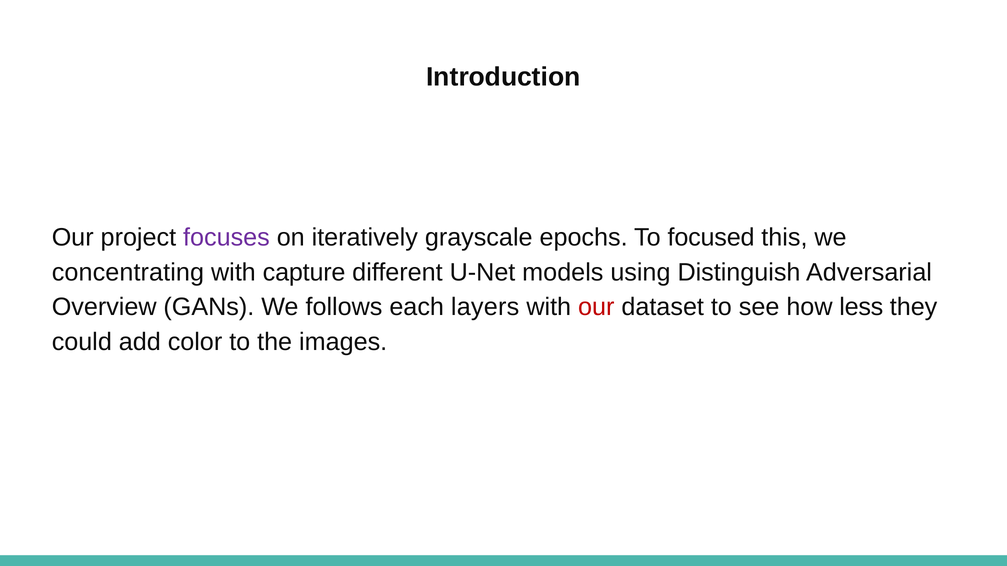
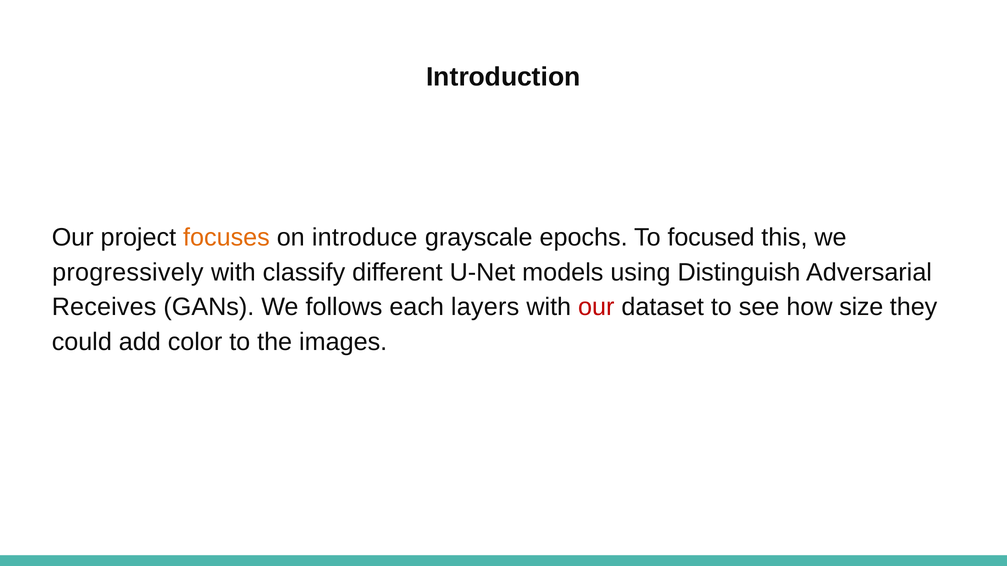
focuses colour: purple -> orange (226, 238)
iteratively: iteratively -> introduce (365, 238)
concentrating: concentrating -> progressively (128, 273)
capture: capture -> classify (304, 273)
Overview: Overview -> Receives (104, 307)
less: less -> size (861, 307)
